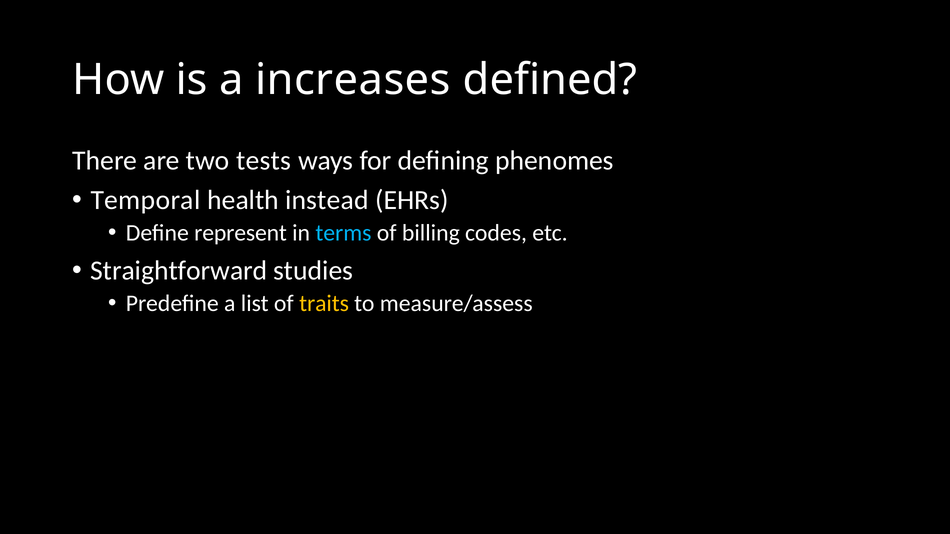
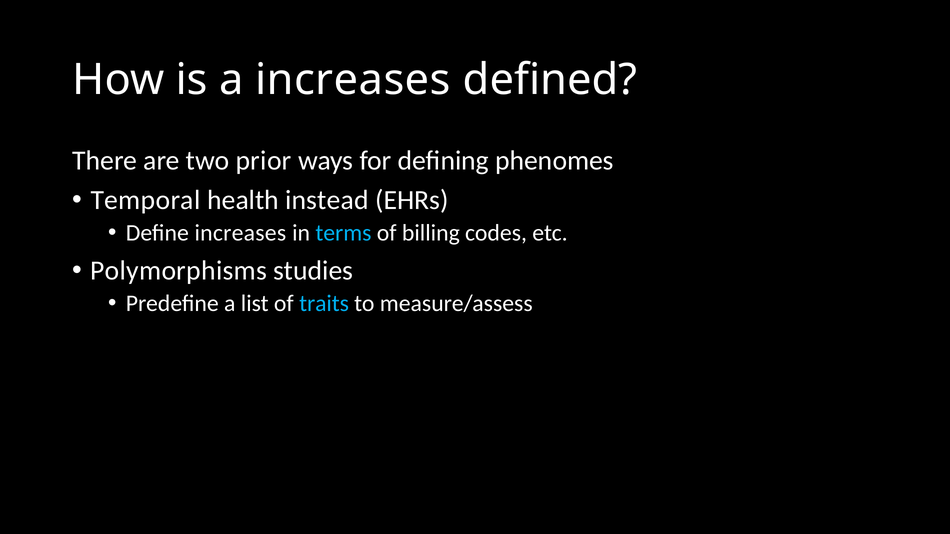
tests: tests -> prior (264, 161)
Define represent: represent -> increases (240, 233)
Straightforward: Straightforward -> Polymorphisms (179, 271)
traits colour: yellow -> light blue (324, 304)
